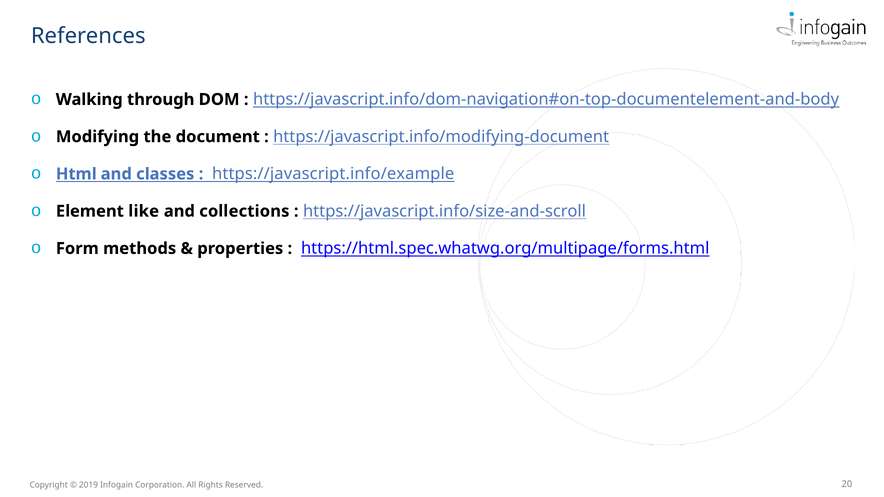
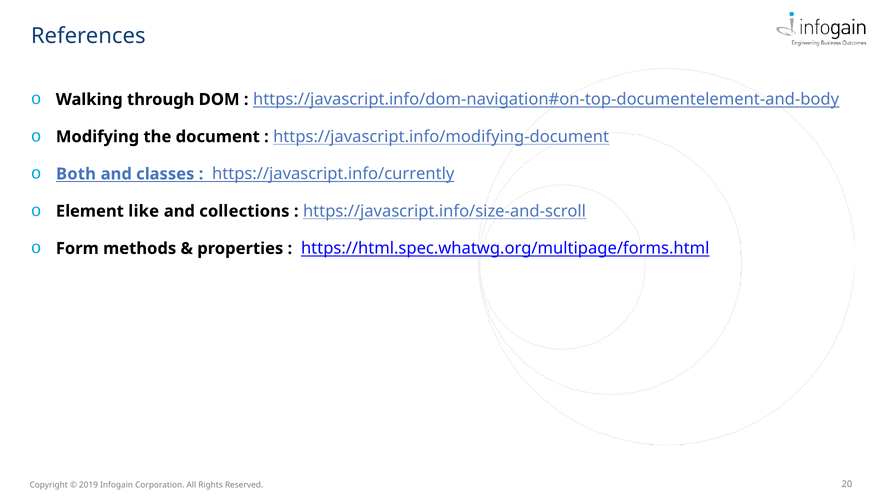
Html: Html -> Both (76, 174)
https://javascript.info/example: https://javascript.info/example -> https://javascript.info/currently (333, 174)
